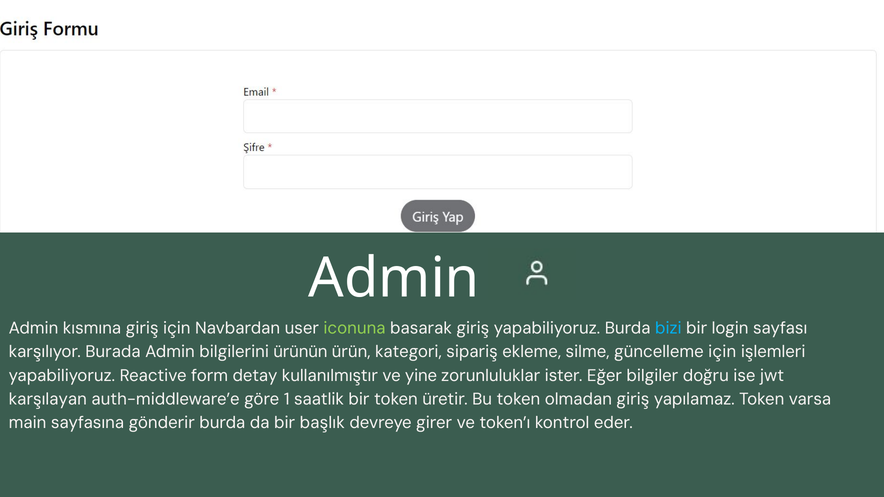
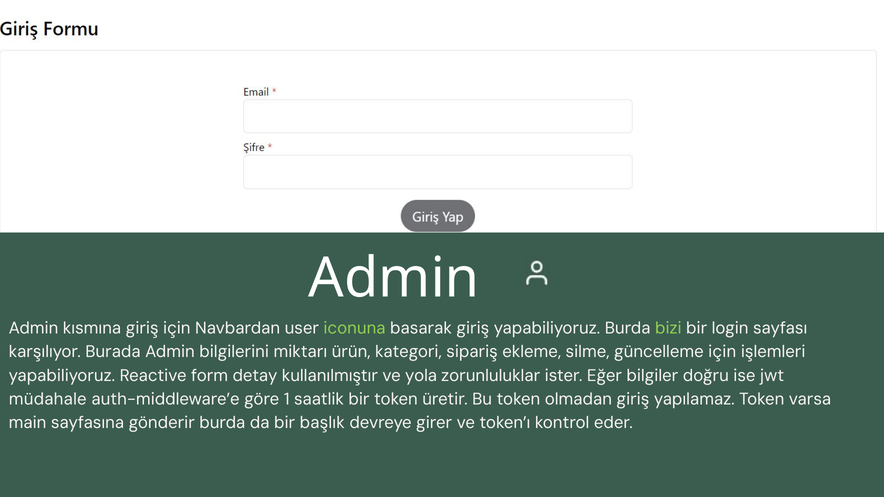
bizi colour: light blue -> light green (668, 329)
bilgilerini ürünün: ürünün -> miktarı (300, 352)
ve yine: yine -> yola (421, 376)
karşılayan: karşılayan -> müdahale (48, 399)
